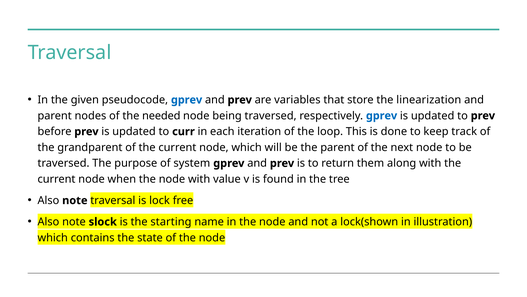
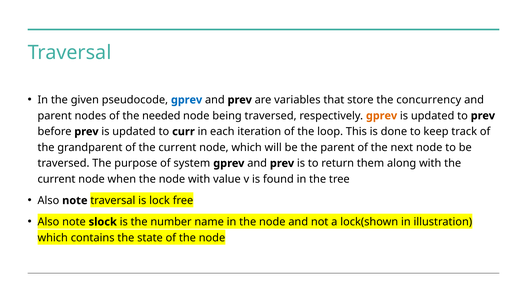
linearization: linearization -> concurrency (429, 100)
gprev colour: blue -> orange (382, 116)
starting: starting -> number (171, 221)
